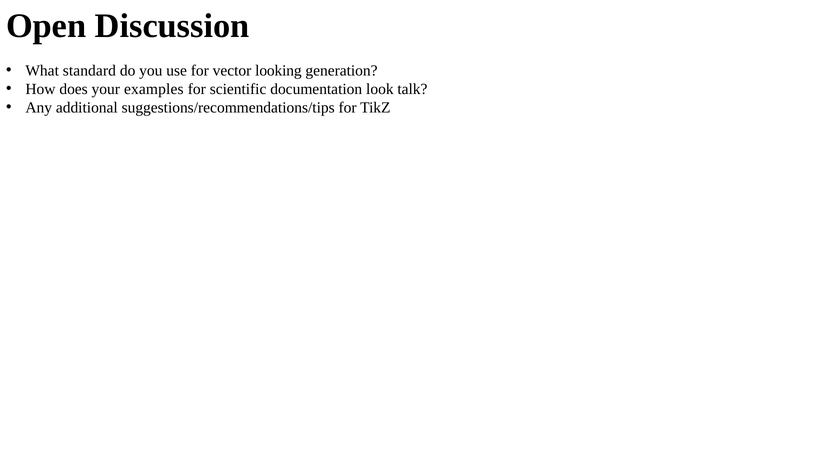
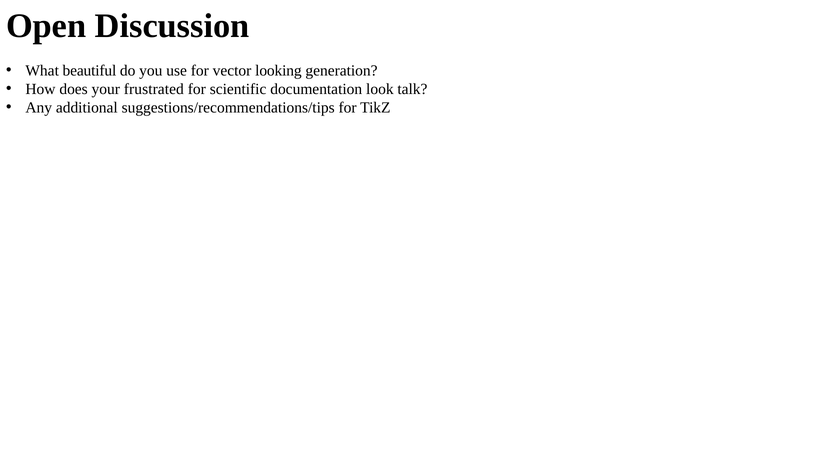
standard: standard -> beautiful (89, 71)
examples: examples -> frustrated (154, 89)
